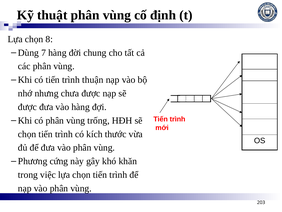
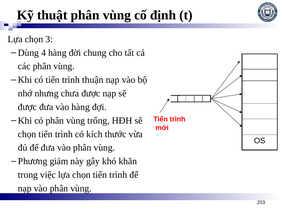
8: 8 -> 3 (49, 39)
7: 7 -> 4 (44, 53)
cứng: cứng -> giảm (59, 161)
